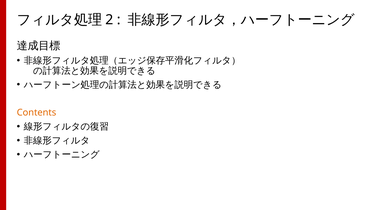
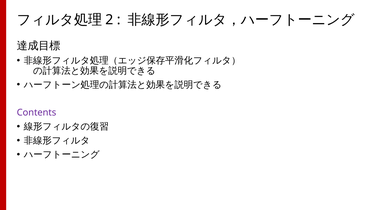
Contents colour: orange -> purple (37, 113)
